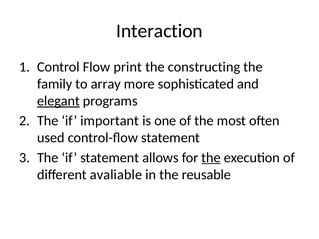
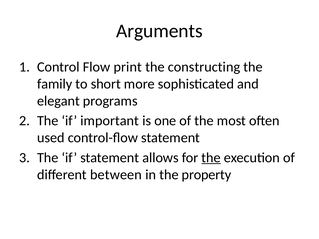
Interaction: Interaction -> Arguments (159, 31)
array: array -> short (106, 84)
elegant underline: present -> none (58, 101)
avaliable: avaliable -> between (116, 175)
reusable: reusable -> property (206, 175)
